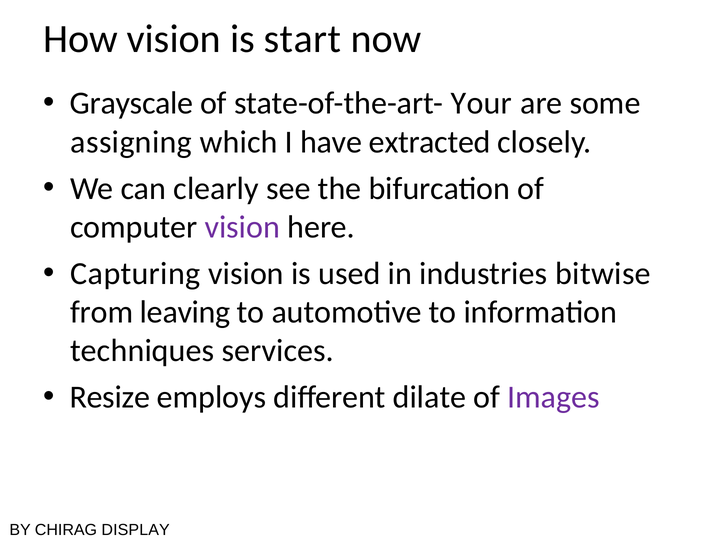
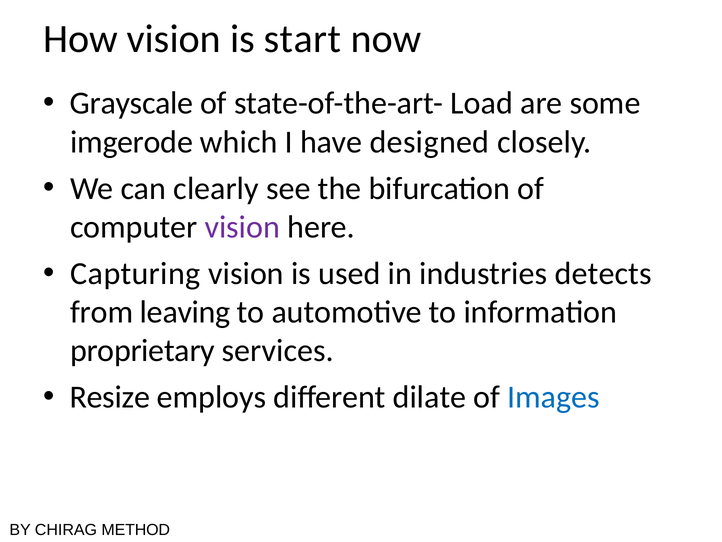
Your: Your -> Load (482, 103)
assigning: assigning -> imgerode (132, 142)
extracted: extracted -> designed (429, 142)
bitwise: bitwise -> detects (603, 273)
techniques: techniques -> proprietary (142, 350)
Images colour: purple -> blue (554, 397)
DISPLAY: DISPLAY -> METHOD (136, 529)
